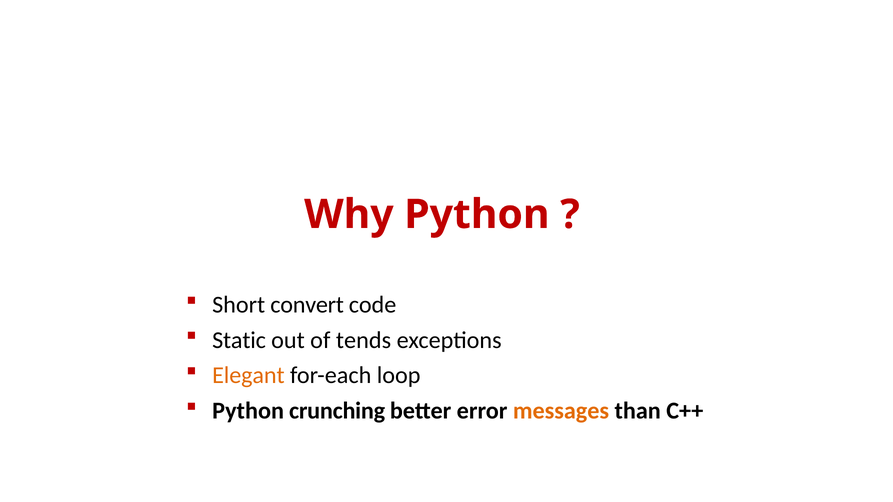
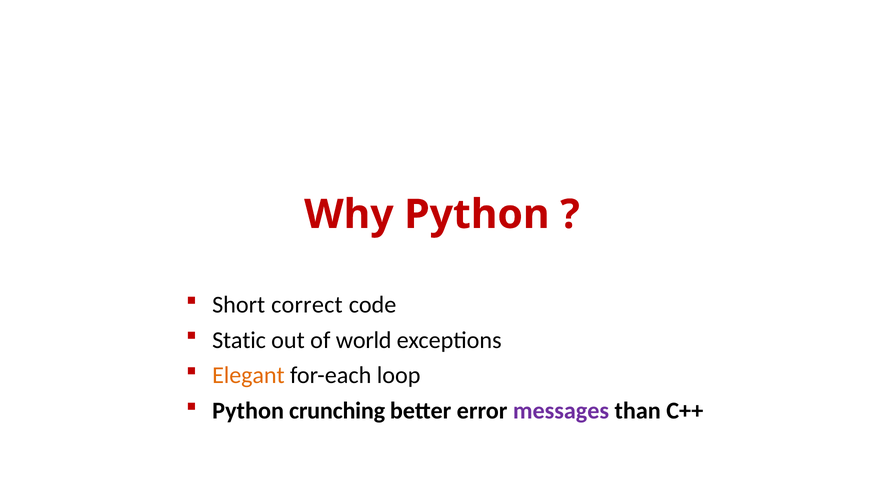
convert: convert -> correct (307, 305)
tends: tends -> world (364, 340)
messages colour: orange -> purple (561, 411)
